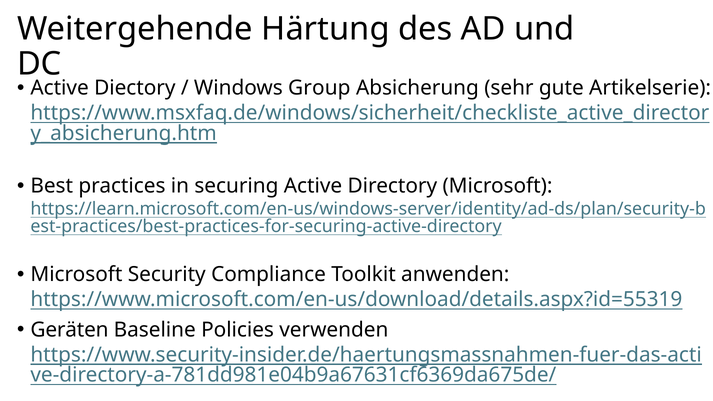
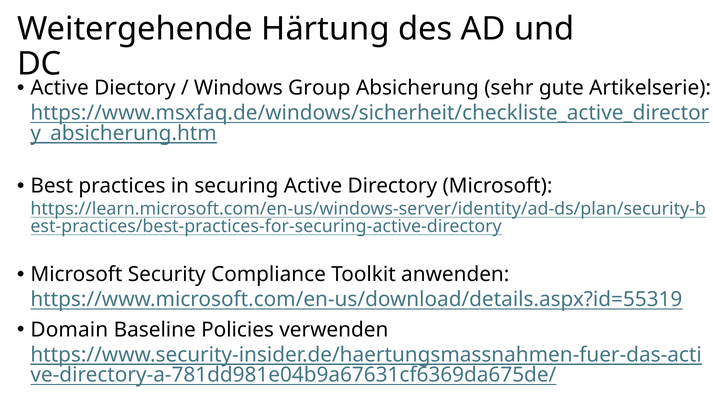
Geräten: Geräten -> Domain (69, 330)
